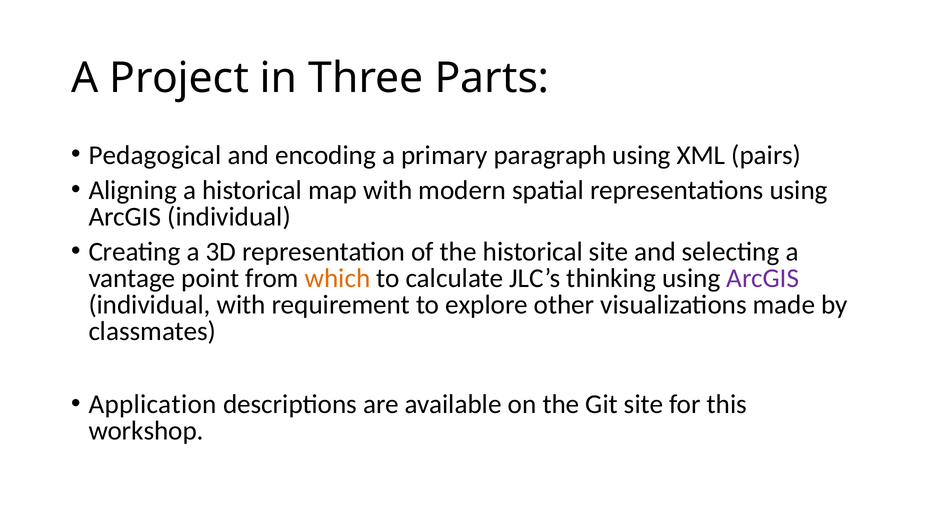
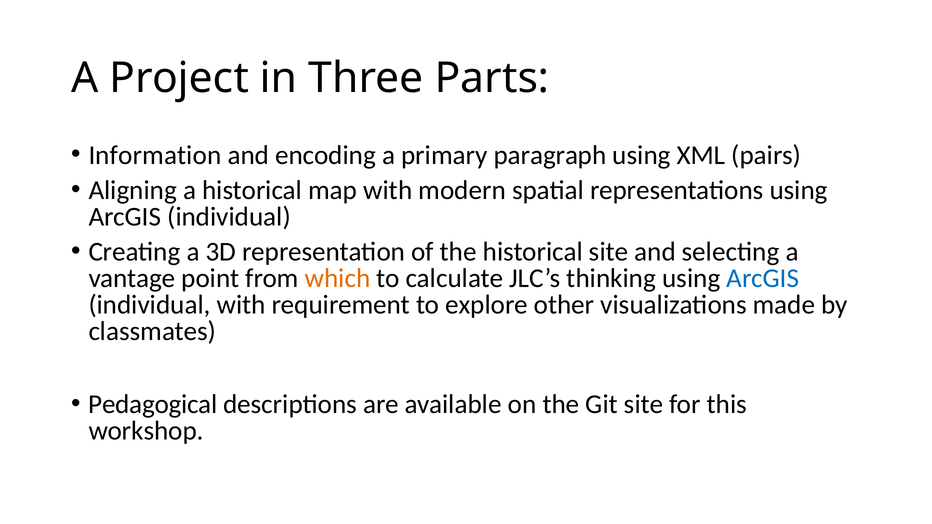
Pedagogical: Pedagogical -> Information (155, 155)
ArcGIS colour: purple -> blue (763, 278)
Application: Application -> Pedagogical (153, 405)
